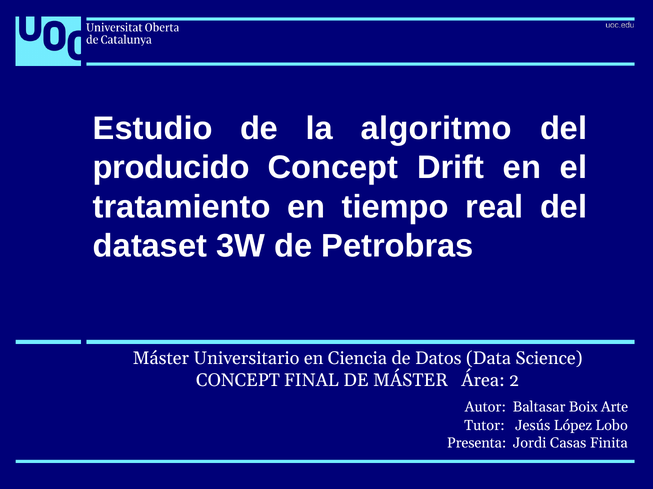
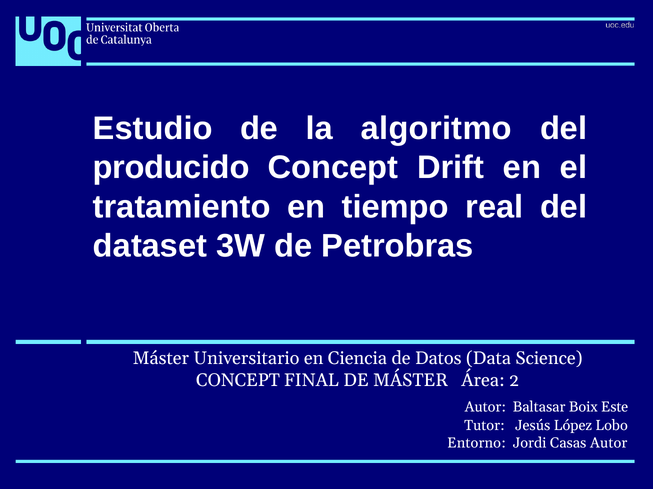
Arte: Arte -> Este (615, 407)
Presenta: Presenta -> Entorno (476, 444)
Casas Finita: Finita -> Autor (609, 444)
